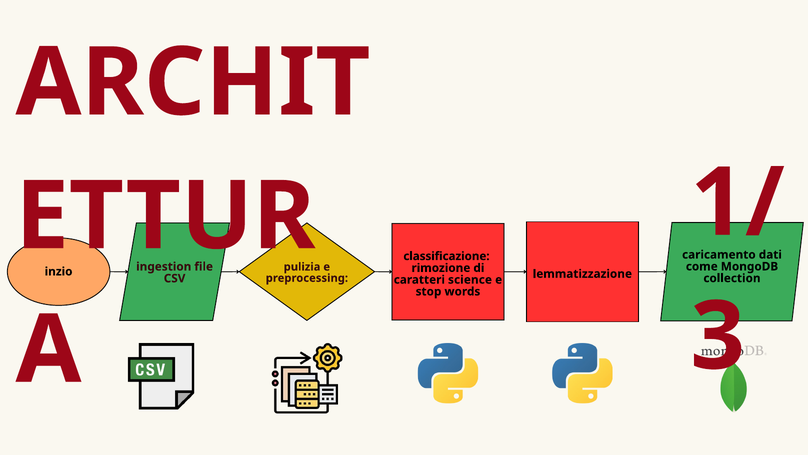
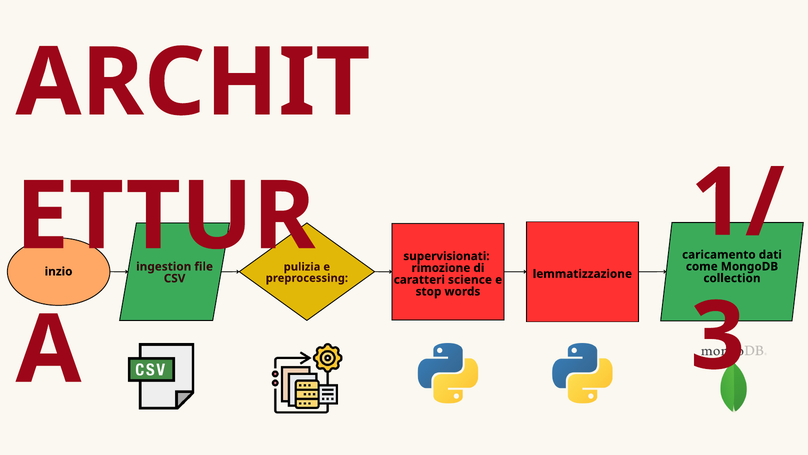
classificazione: classificazione -> supervisionati (446, 256)
